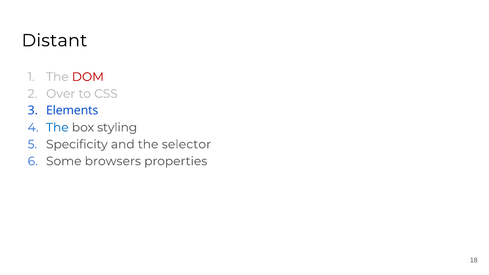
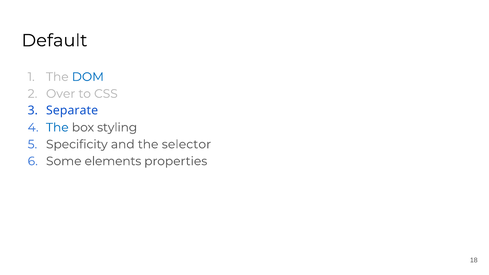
Distant: Distant -> Default (54, 41)
DOM colour: red -> blue (88, 77)
Elements: Elements -> Separate (72, 111)
browsers: browsers -> elements (113, 161)
